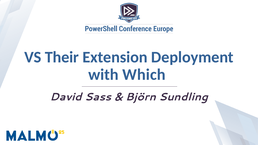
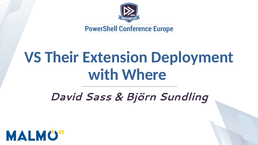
Which: Which -> Where (144, 75)
